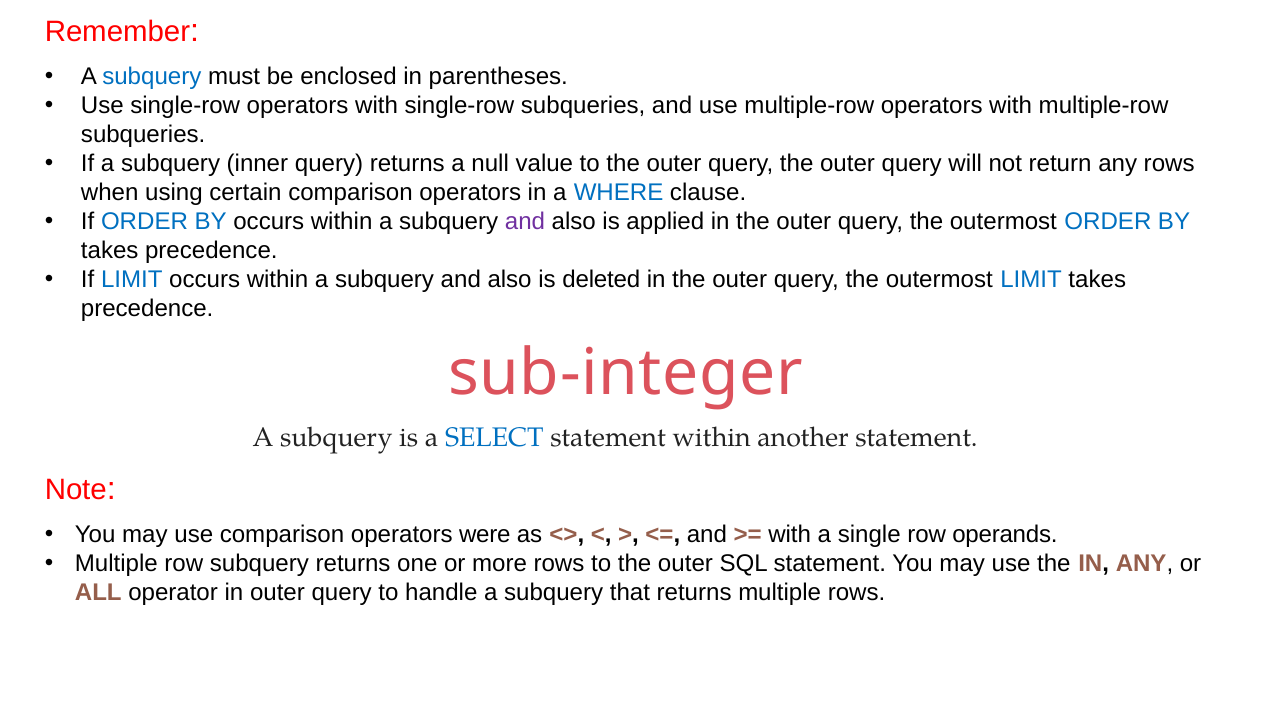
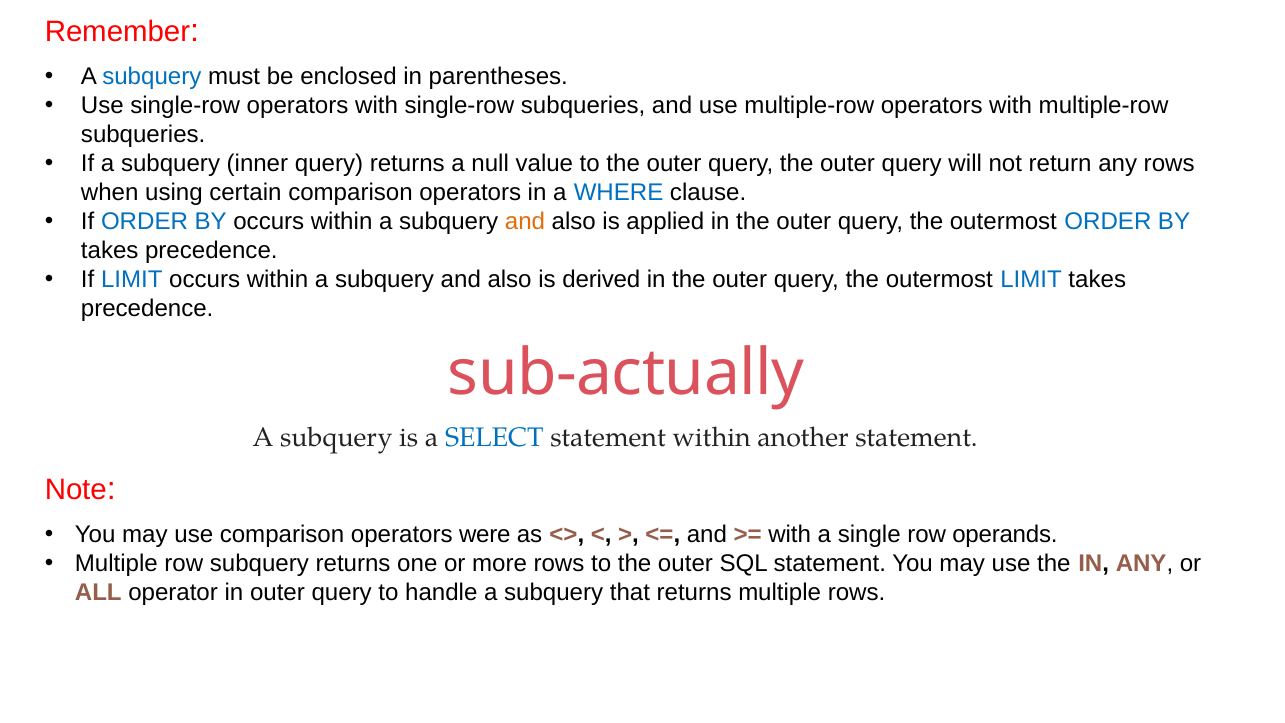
and colour: purple -> orange (525, 221)
deleted: deleted -> derived (601, 279)
sub-integer: sub-integer -> sub-actually (626, 373)
